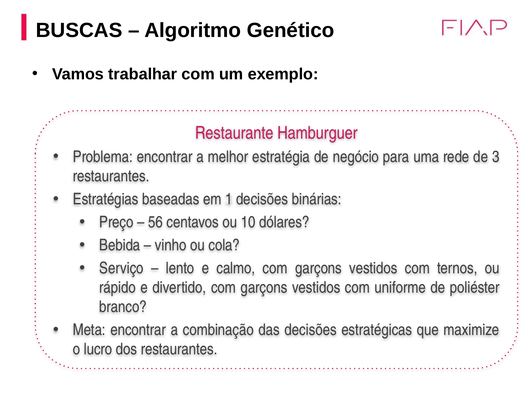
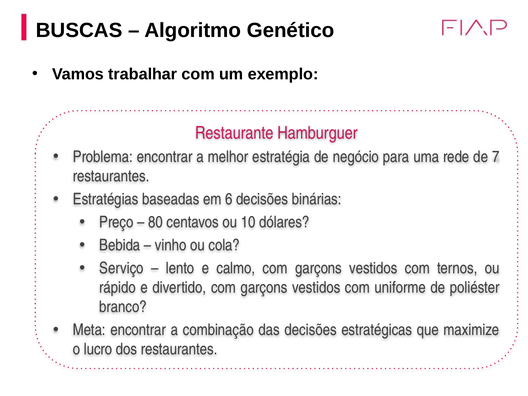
3: 3 -> 7 (496, 157)
1: 1 -> 6 (229, 199)
56: 56 -> 80 (156, 222)
